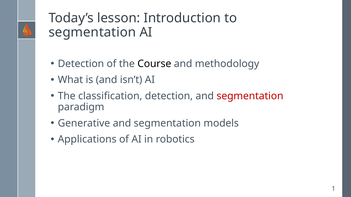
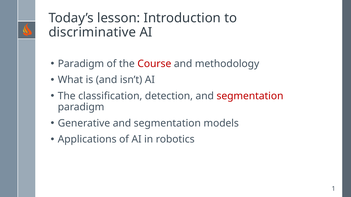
segmentation: segmentation -> discriminative (92, 32)
Detection: Detection -> Paradigm (81, 64)
Course colour: black -> red (154, 64)
